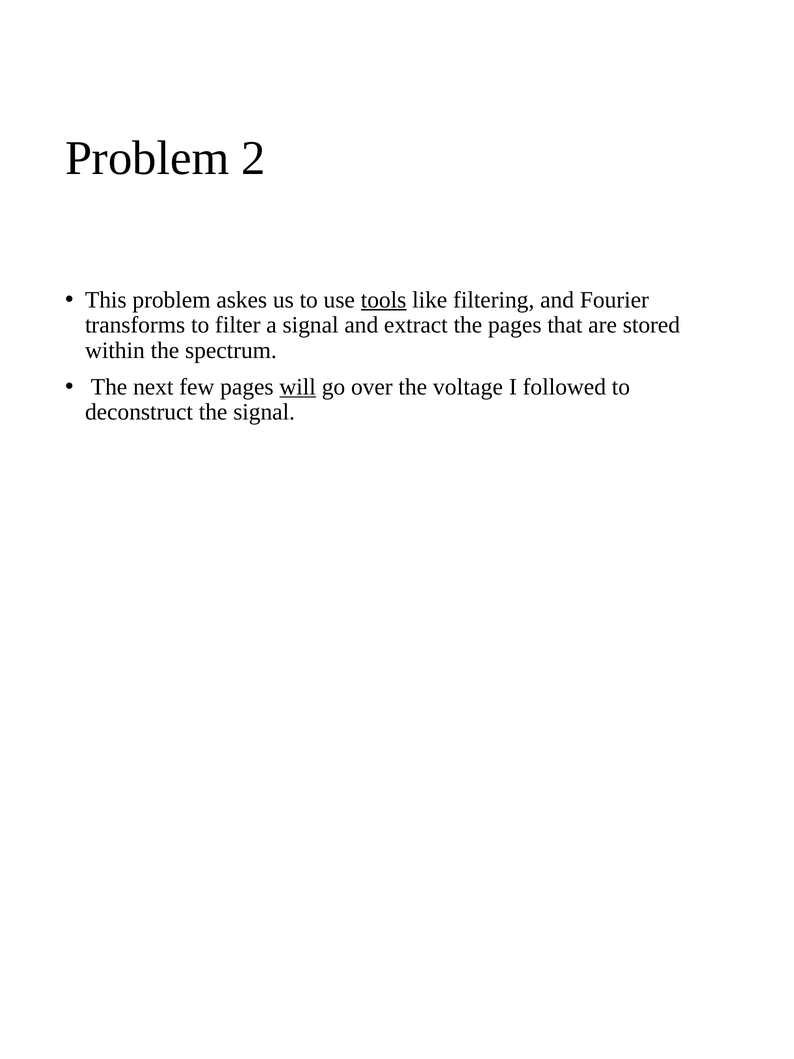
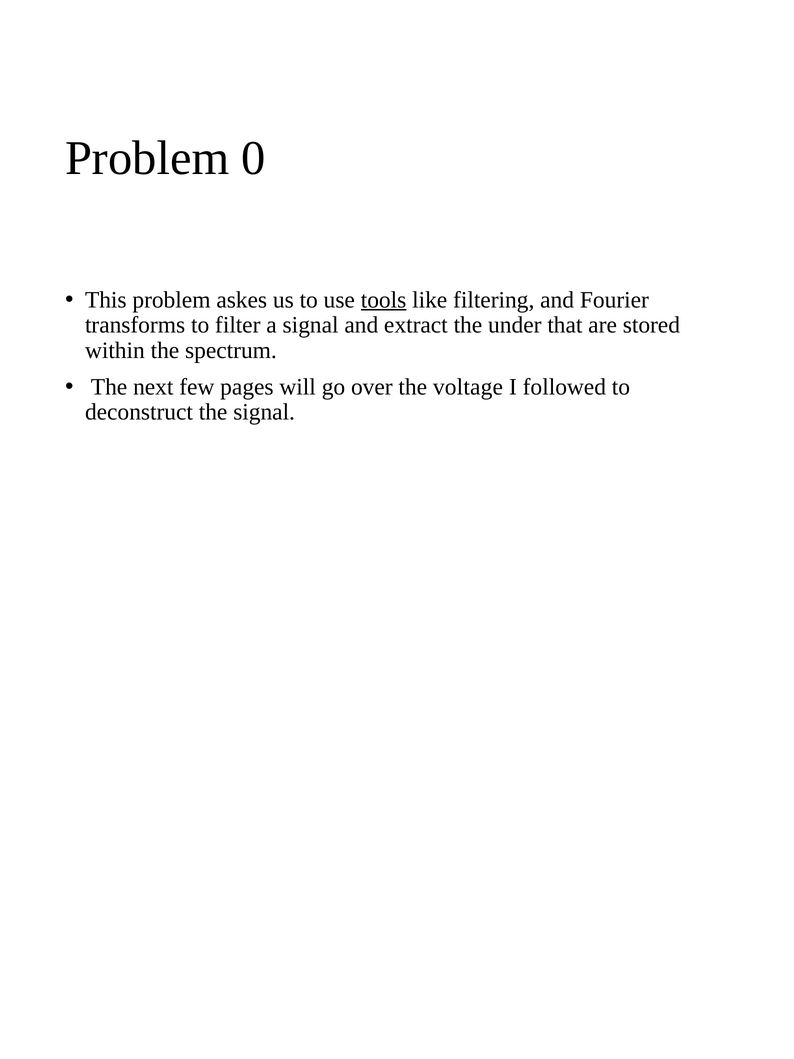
2: 2 -> 0 (254, 158)
the pages: pages -> under (515, 325)
will underline: present -> none (298, 387)
